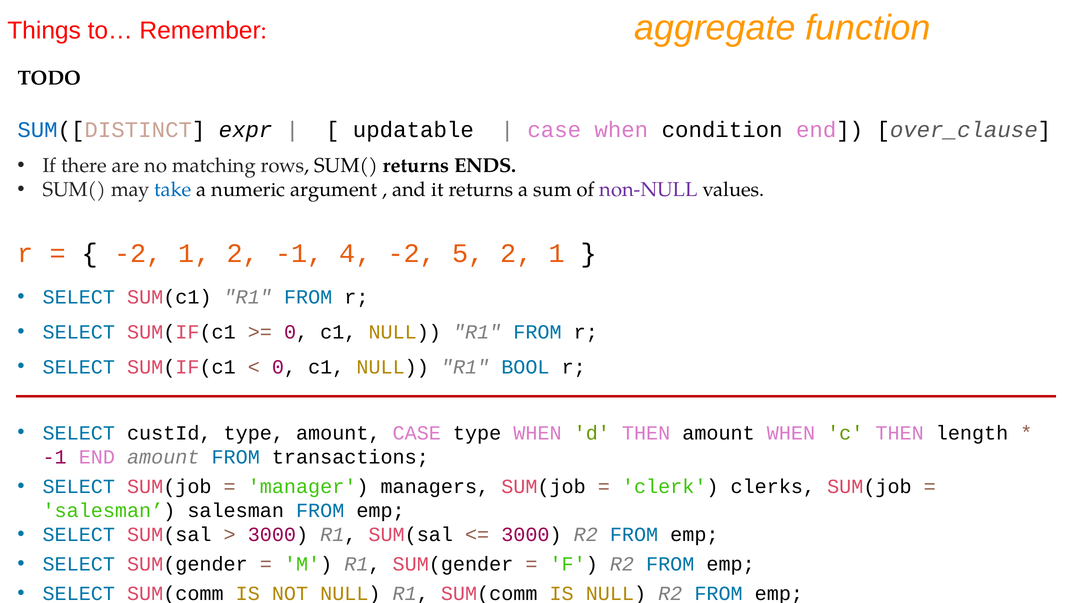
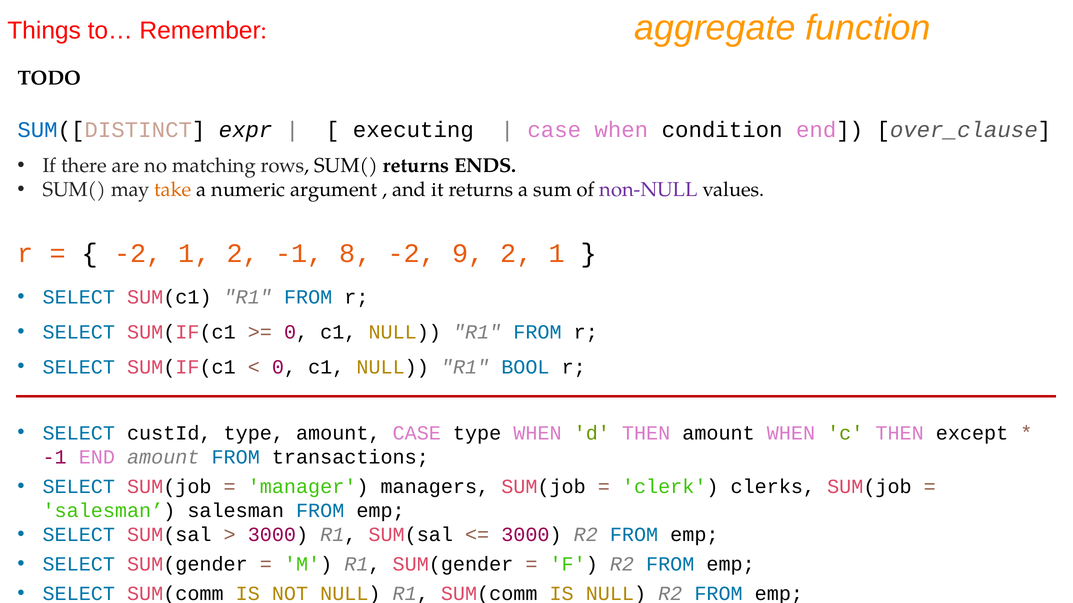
updatable: updatable -> executing (413, 130)
take colour: blue -> orange (173, 190)
4: 4 -> 8 (356, 254)
5: 5 -> 9 (468, 254)
length: length -> except (972, 433)
